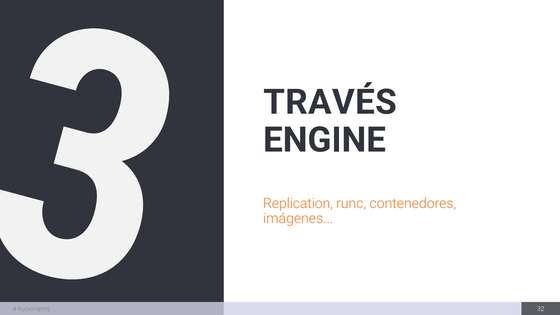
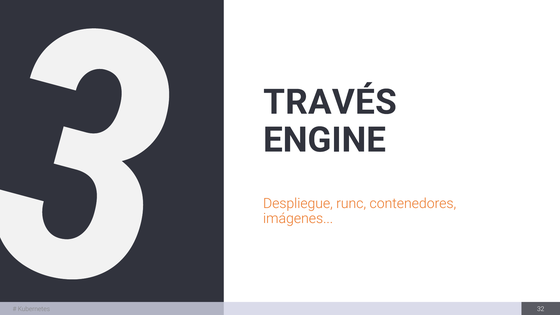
Replication: Replication -> Despliegue (298, 203)
